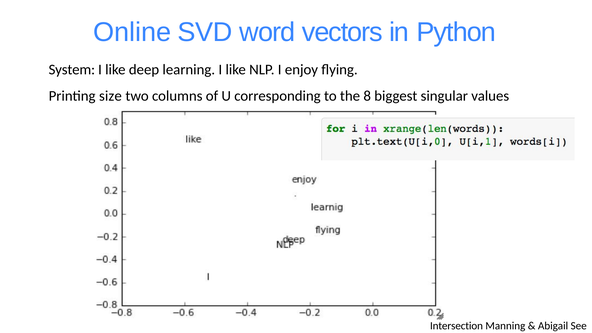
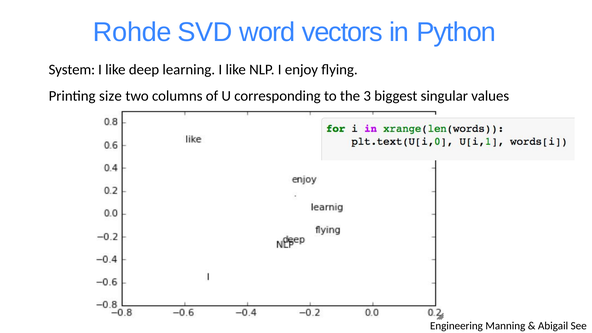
Online: Online -> Rohde (132, 32)
8: 8 -> 3 (367, 96)
Intersection: Intersection -> Engineering (456, 326)
